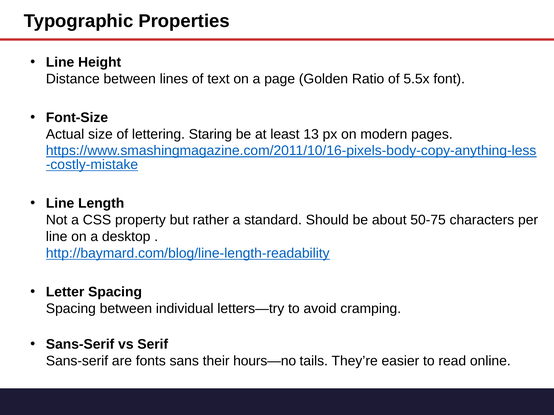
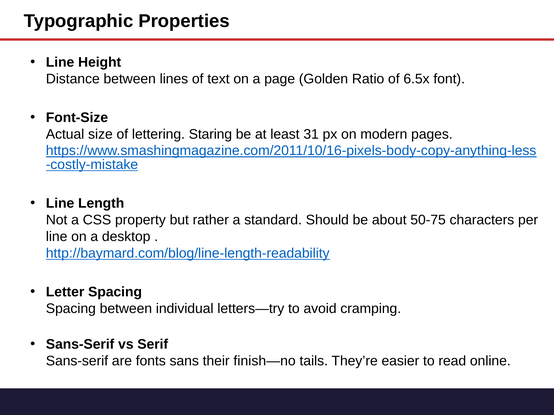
5.5x: 5.5x -> 6.5x (417, 79)
13: 13 -> 31 (311, 134)
hours—no: hours—no -> finish—no (265, 361)
